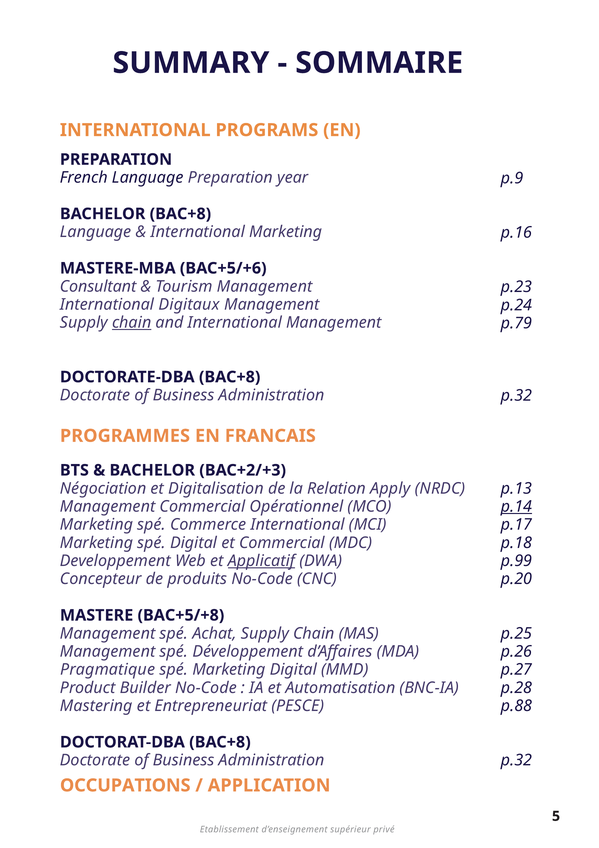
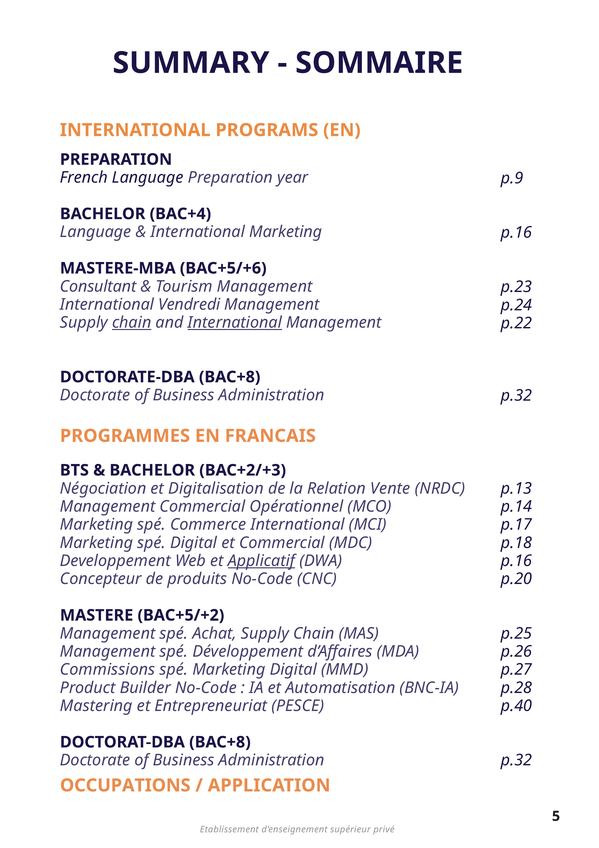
BACHELOR BAC+8: BAC+8 -> BAC+4 (180, 214)
Digitaux: Digitaux -> Vendredi (189, 304)
International underline: none -> present (235, 322)
p.79: p.79 -> p.22 (516, 323)
Apply: Apply -> Vente (390, 488)
p.14 underline: present -> none (516, 506)
p.99: p.99 -> p.16 (516, 561)
BAC+5/+8: BAC+5/+8 -> BAC+5/+2 (181, 615)
Pragmatique: Pragmatique -> Commissions (108, 669)
p.88: p.88 -> p.40 (516, 706)
